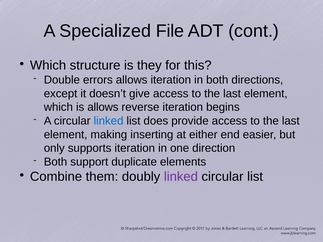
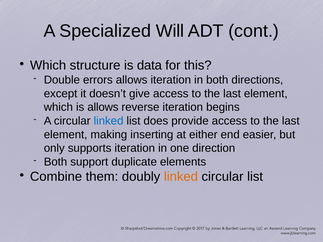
File: File -> Will (170, 31)
they: they -> data (149, 65)
linked colour: purple -> orange (181, 177)
